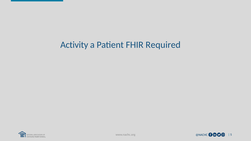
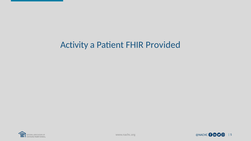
Required: Required -> Provided (163, 45)
